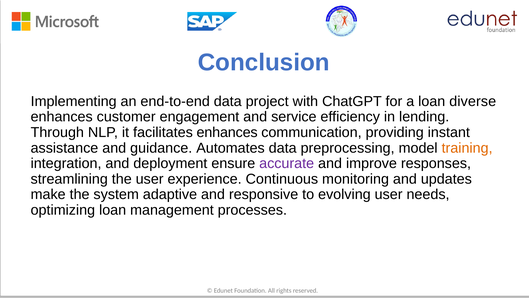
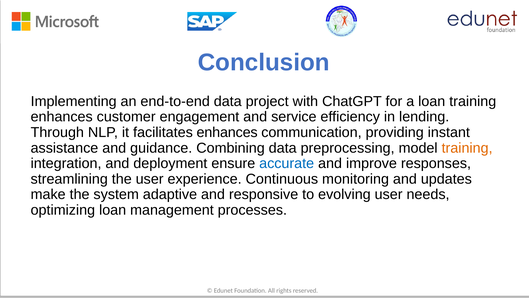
loan diverse: diverse -> training (473, 101)
Automates: Automates -> Combining (231, 148)
accurate colour: purple -> blue (287, 163)
